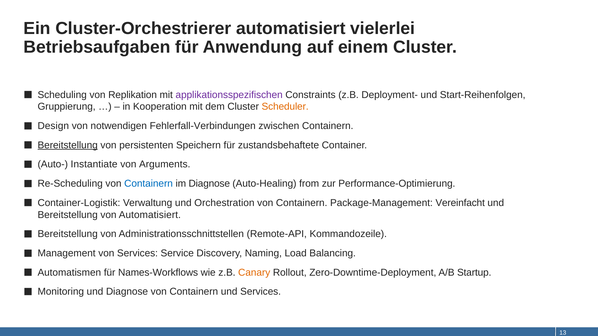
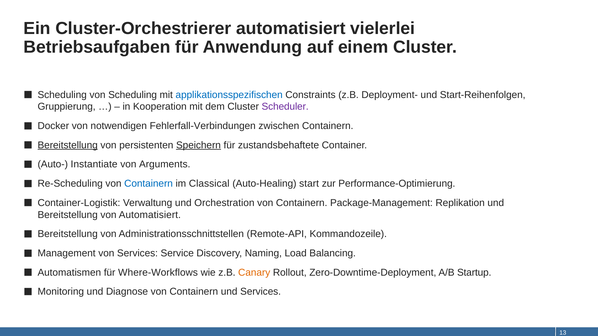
von Replikation: Replikation -> Scheduling (133, 95)
applikationsspezifischen colour: purple -> blue (229, 95)
Scheduler colour: orange -> purple (285, 107)
Design: Design -> Docker (53, 126)
Speichern underline: none -> present (198, 145)
im Diagnose: Diagnose -> Classical (209, 184)
from: from -> start (309, 184)
Vereinfacht: Vereinfacht -> Replikation (460, 203)
Names-Workflows: Names-Workflows -> Where-Workflows (158, 273)
